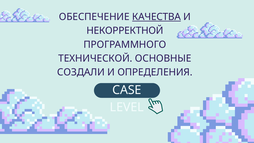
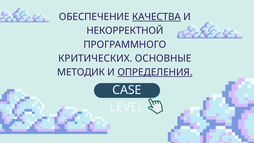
ТЕХНИЧЕСКОЙ: ТЕХНИЧЕСКОЙ -> КРИТИЧЕСКИХ (95, 58)
СОЗДАЛИ: СОЗДАЛИ -> МЕТОДИК (81, 72)
ОПРЕДЕЛЕНИЯ underline: none -> present (155, 72)
